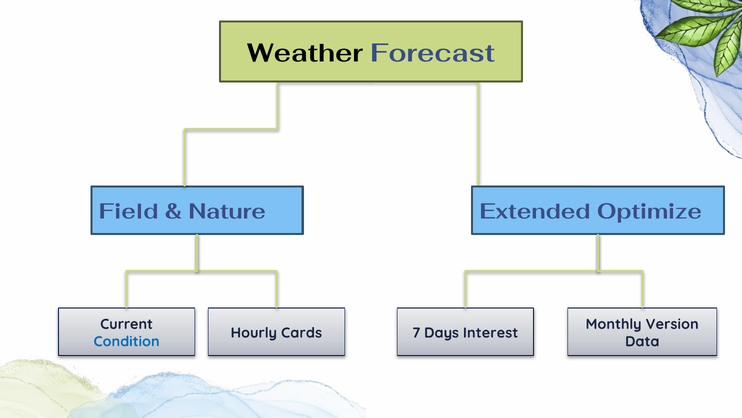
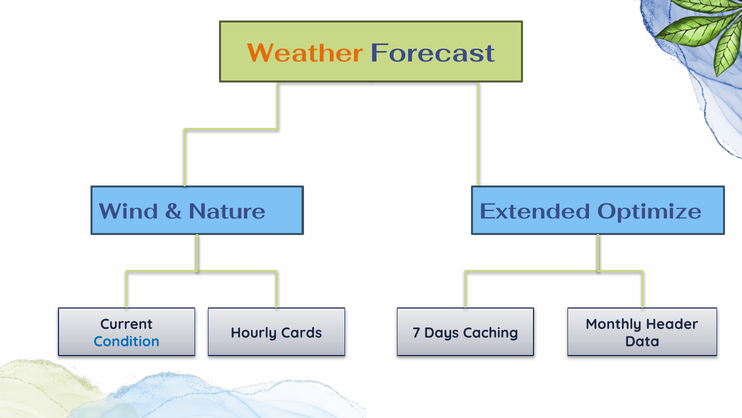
Weather colour: black -> orange (305, 53)
Field: Field -> Wind (129, 211)
Version: Version -> Header (672, 324)
Interest: Interest -> Caching (491, 332)
